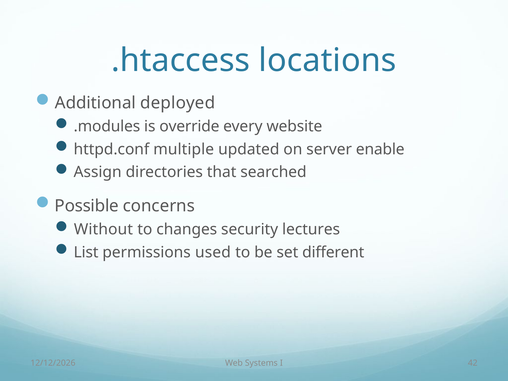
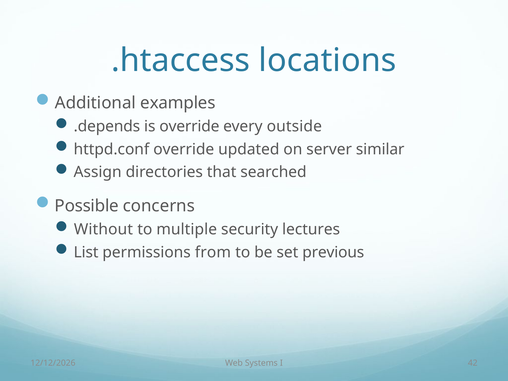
deployed: deployed -> examples (178, 103)
.modules: .modules -> .depends (107, 126)
website: website -> outside (294, 126)
httpd.conf multiple: multiple -> override (184, 149)
enable: enable -> similar (380, 149)
changes: changes -> multiple (187, 229)
used: used -> from (213, 252)
different: different -> previous (333, 252)
